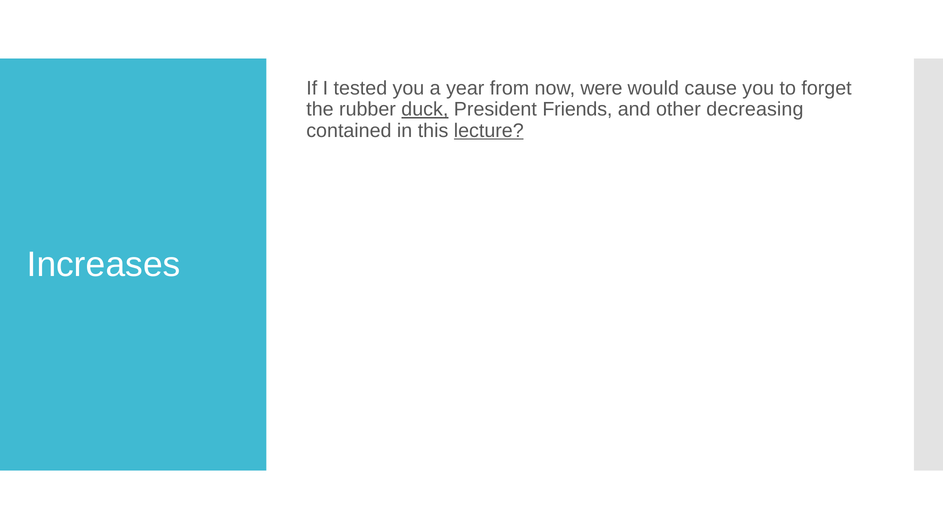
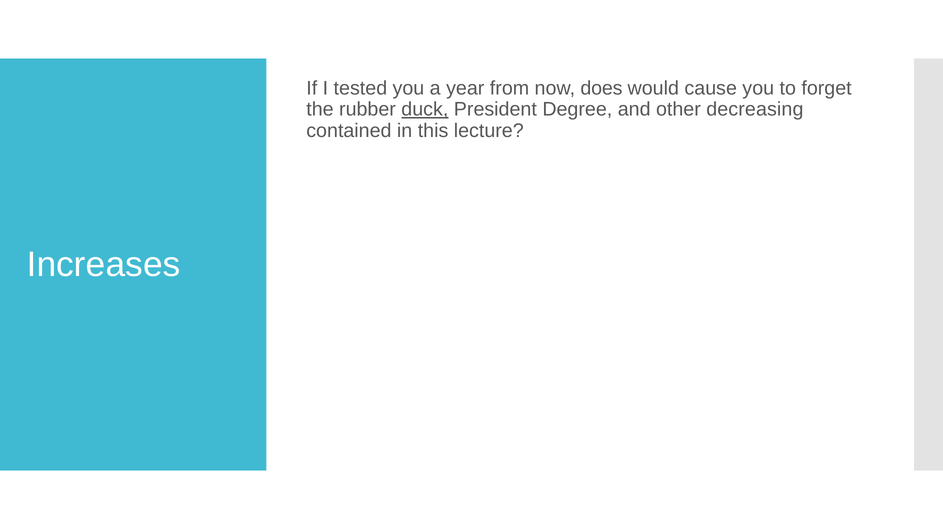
were: were -> does (601, 88)
Friends: Friends -> Degree (577, 109)
lecture underline: present -> none (489, 131)
